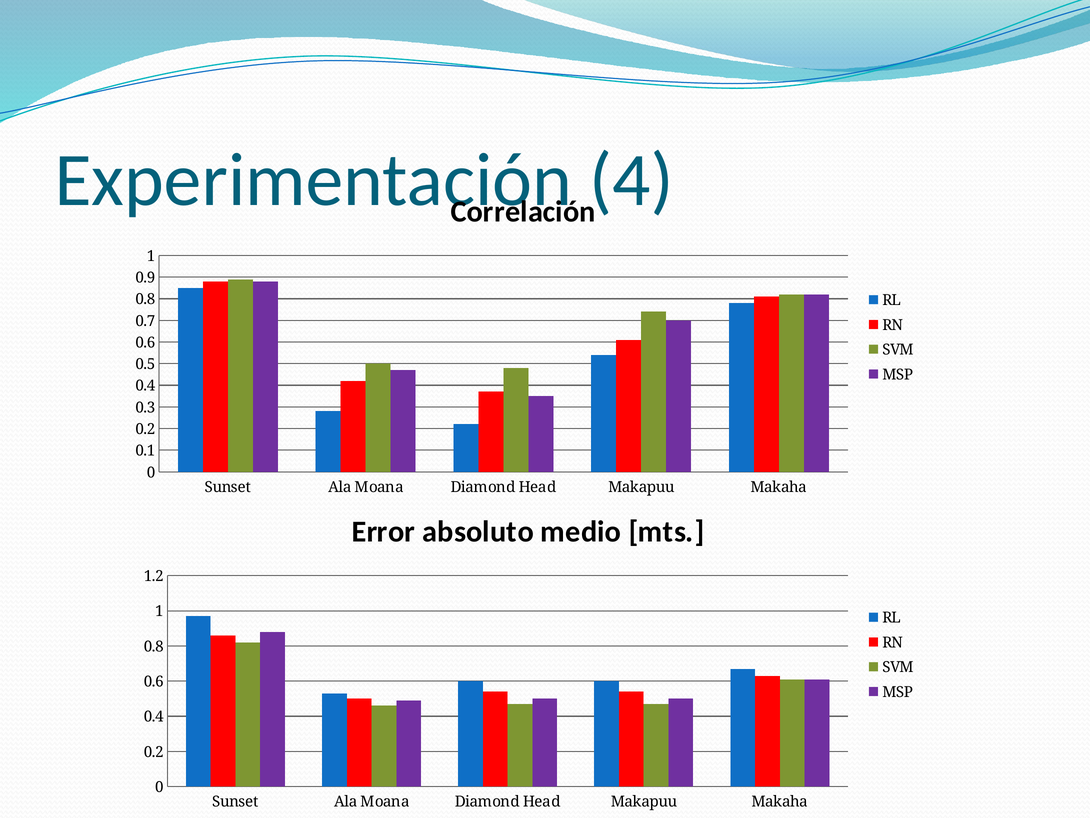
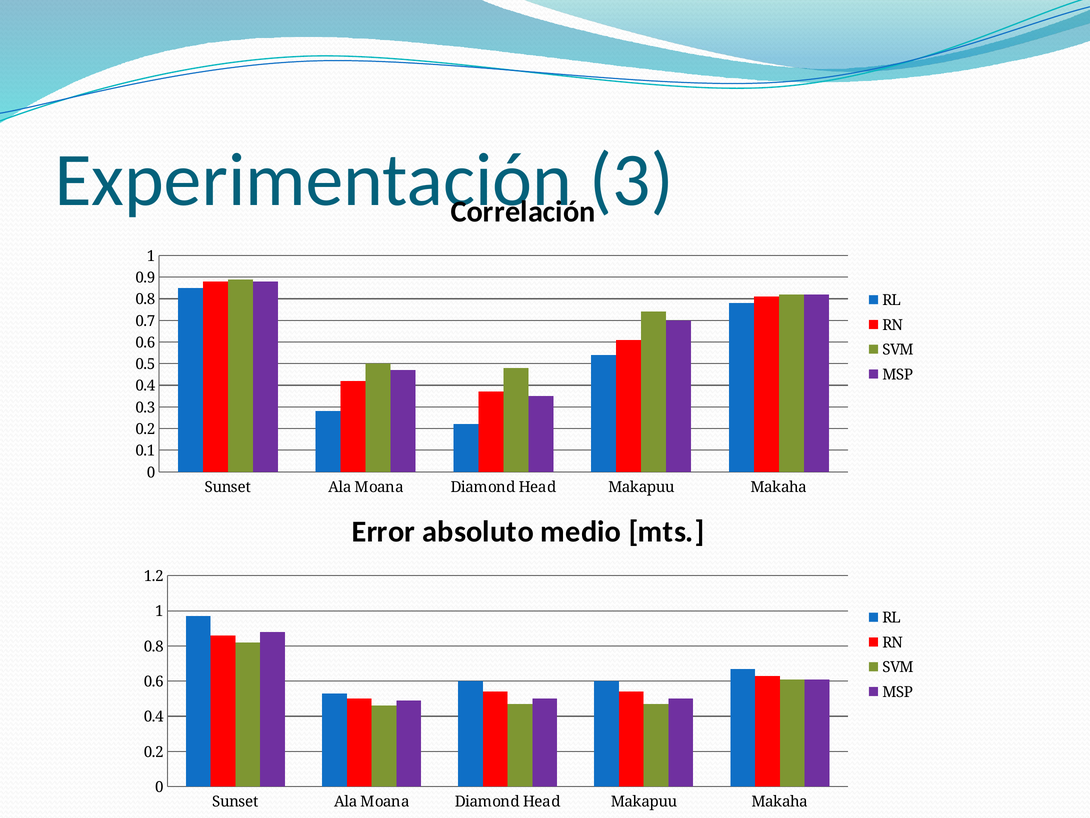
4: 4 -> 3 (631, 180)
